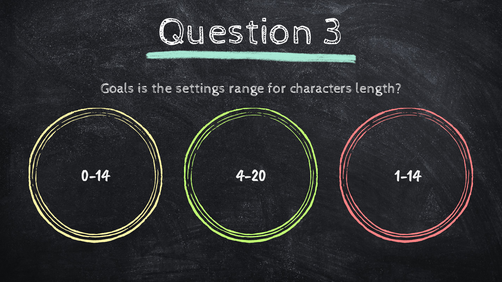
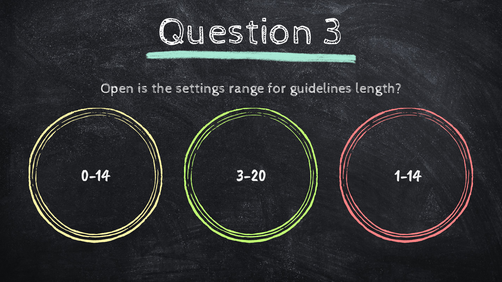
Goals: Goals -> Open (117, 88)
characters: characters -> guidelines (321, 88)
4-20: 4-20 -> 3-20 (251, 176)
